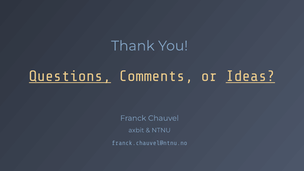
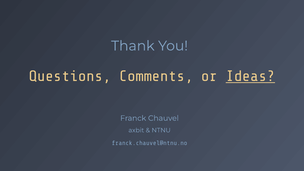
Questions underline: present -> none (70, 76)
